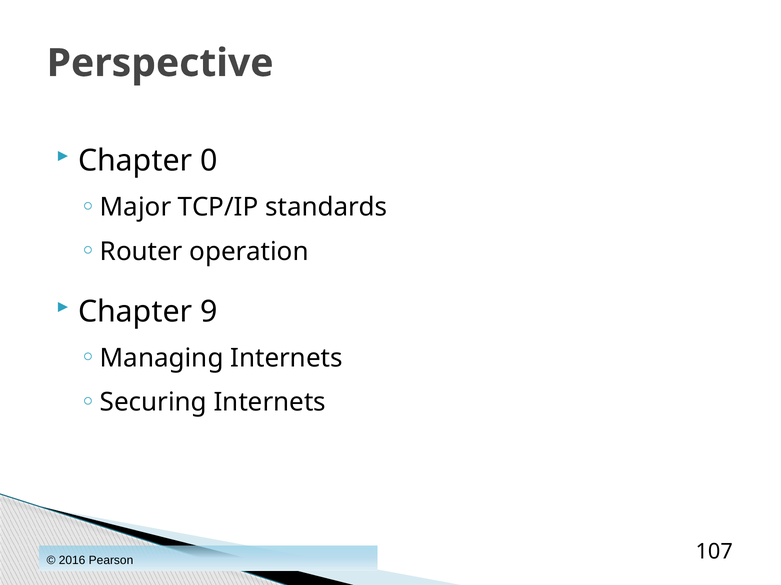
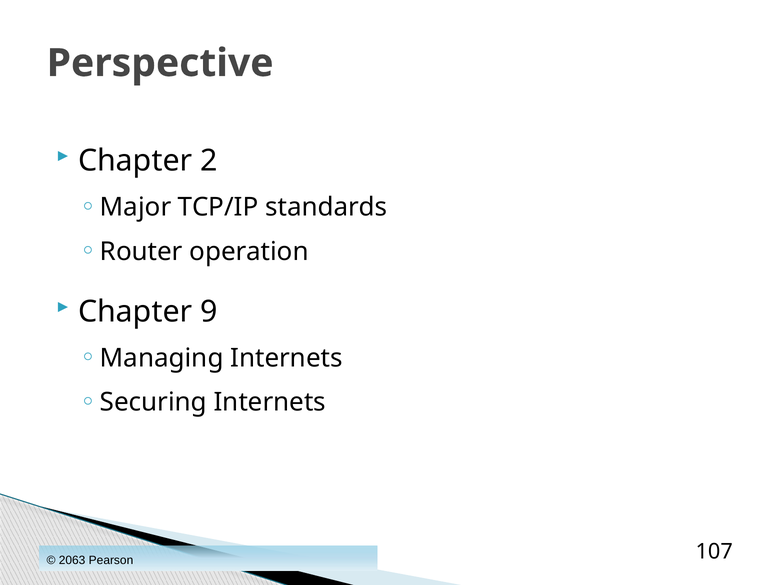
0: 0 -> 2 (209, 161)
2016: 2016 -> 2063 (72, 561)
